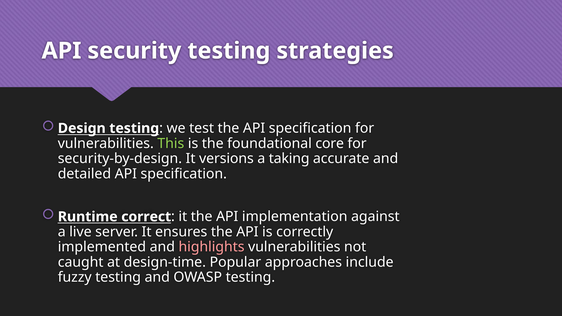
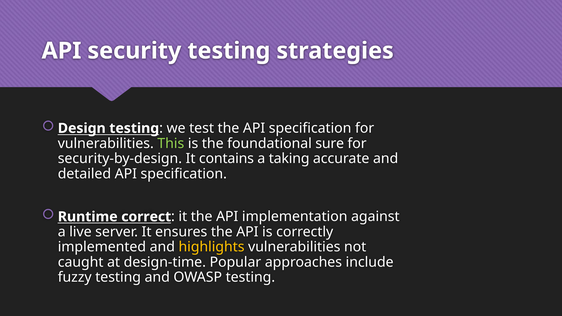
core: core -> sure (330, 143)
versions: versions -> contains (226, 159)
highlights colour: pink -> yellow (212, 247)
